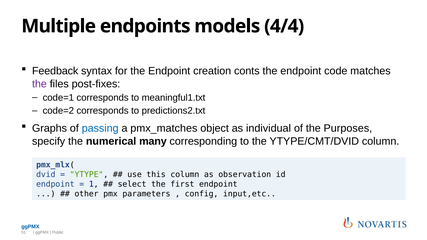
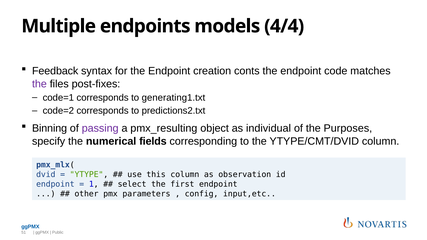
meaningful1.txt: meaningful1.txt -> generating1.txt (173, 98)
Graphs: Graphs -> Binning (50, 128)
passing colour: blue -> purple (100, 128)
pmx_matches: pmx_matches -> pmx_resulting (164, 128)
many: many -> fields (153, 141)
